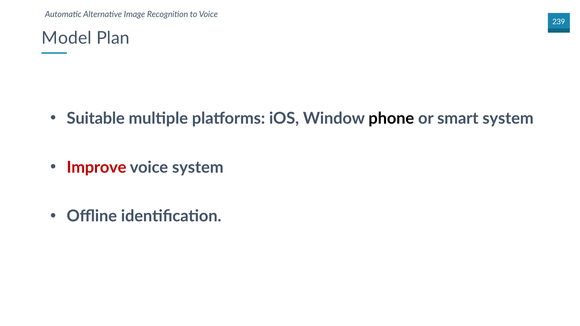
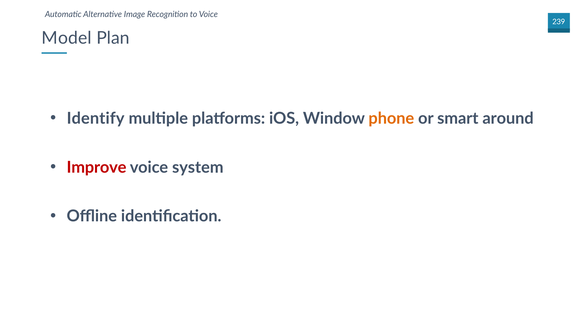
Suitable: Suitable -> Identify (96, 119)
phone colour: black -> orange (391, 119)
smart system: system -> around (508, 119)
